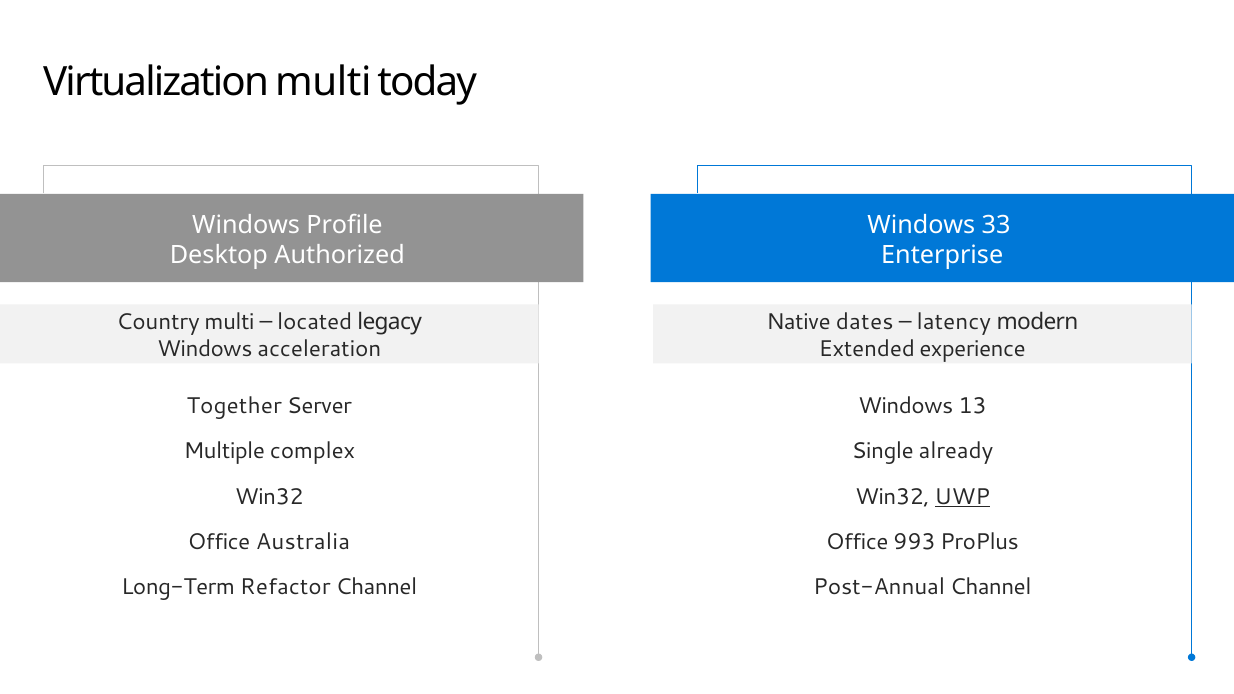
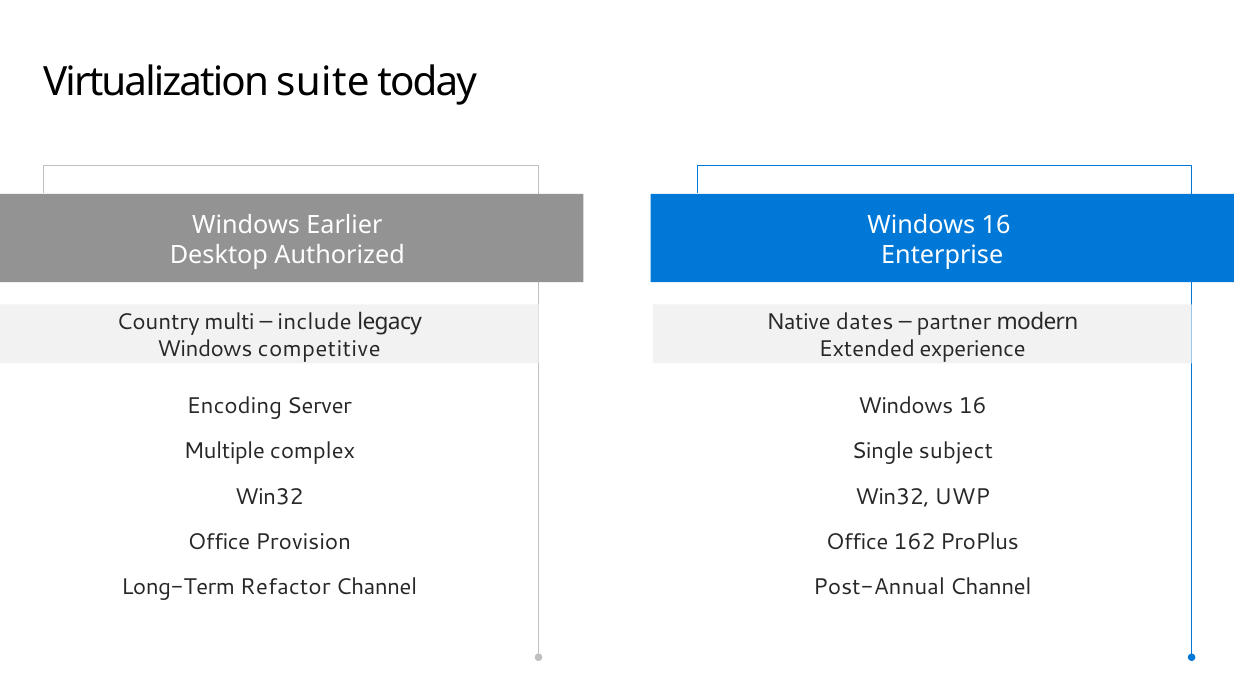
Virtualization multi: multi -> suite (323, 82)
Profile: Profile -> Earlier (345, 225)
33: 33 -> 16 (996, 225)
located: located -> include (315, 322)
latency: latency -> partner (954, 322)
acceleration: acceleration -> competitive (319, 349)
Together: Together -> Encoding (234, 406)
13: 13 -> 16 (973, 406)
already: already -> subject (956, 452)
UWP underline: present -> none (962, 497)
Australia: Australia -> Provision (303, 542)
993: 993 -> 162 (914, 542)
